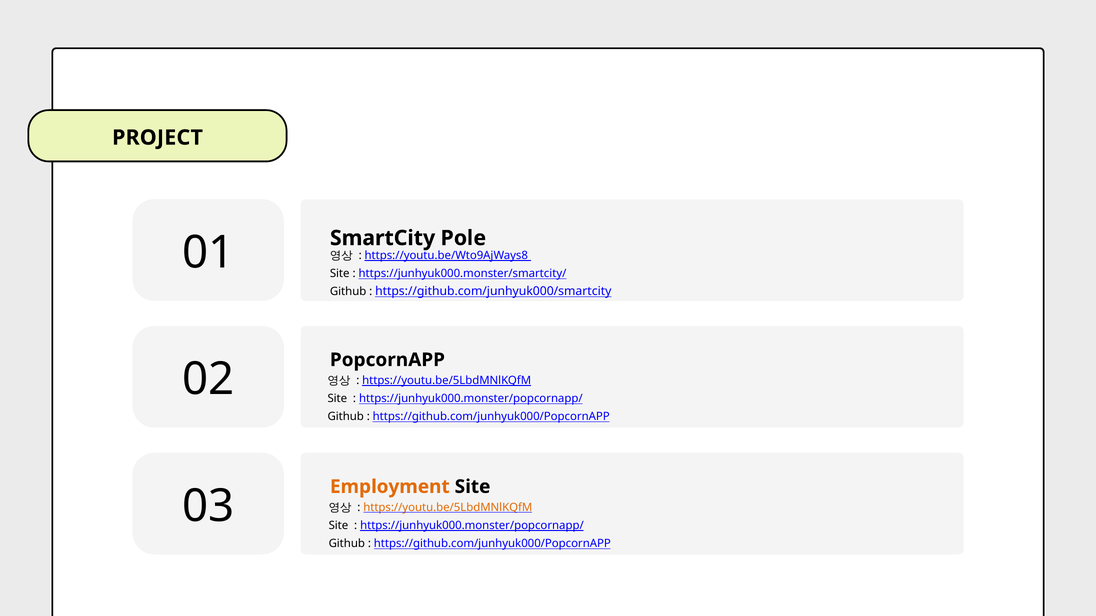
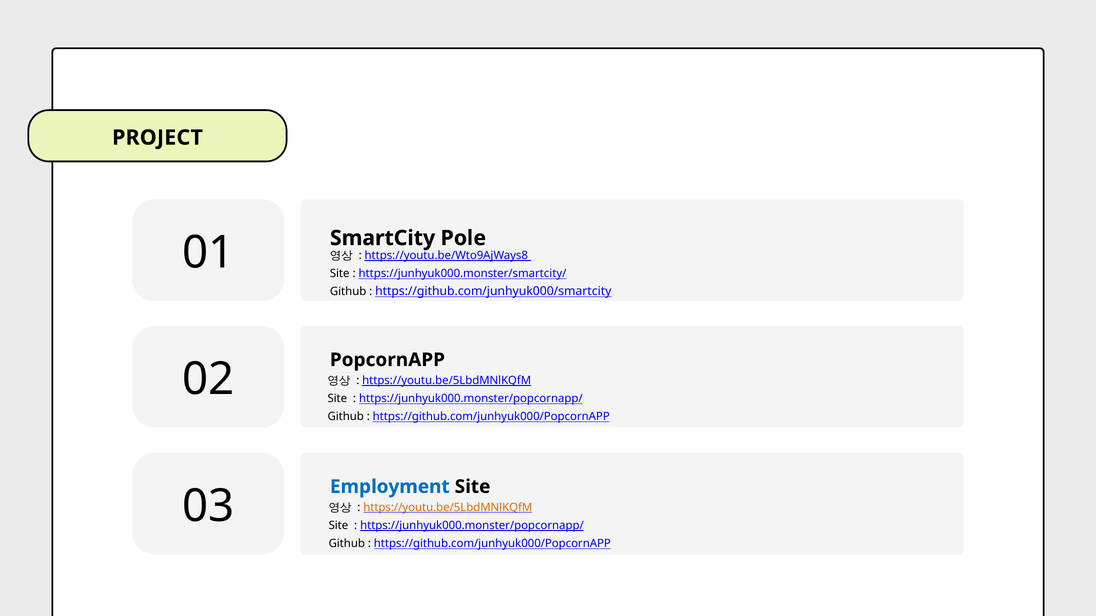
Employment colour: orange -> blue (390, 487)
